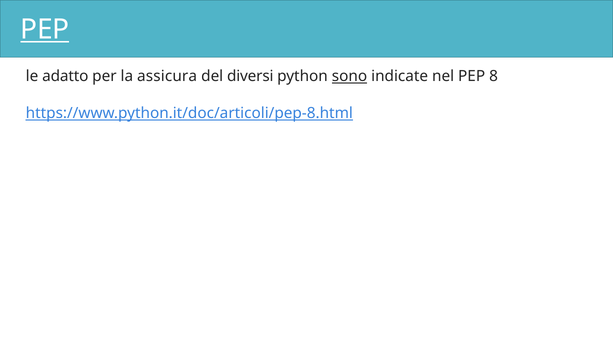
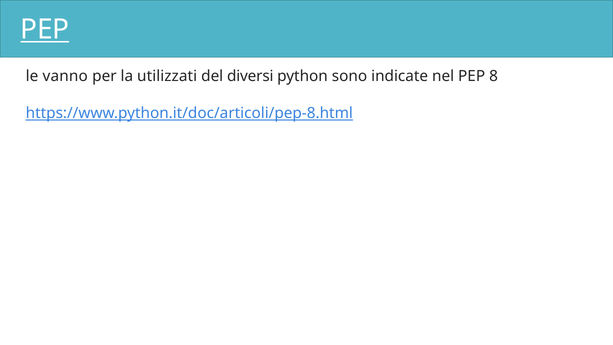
adatto: adatto -> vanno (65, 76)
assicura: assicura -> utilizzati (167, 76)
sono underline: present -> none (350, 76)
